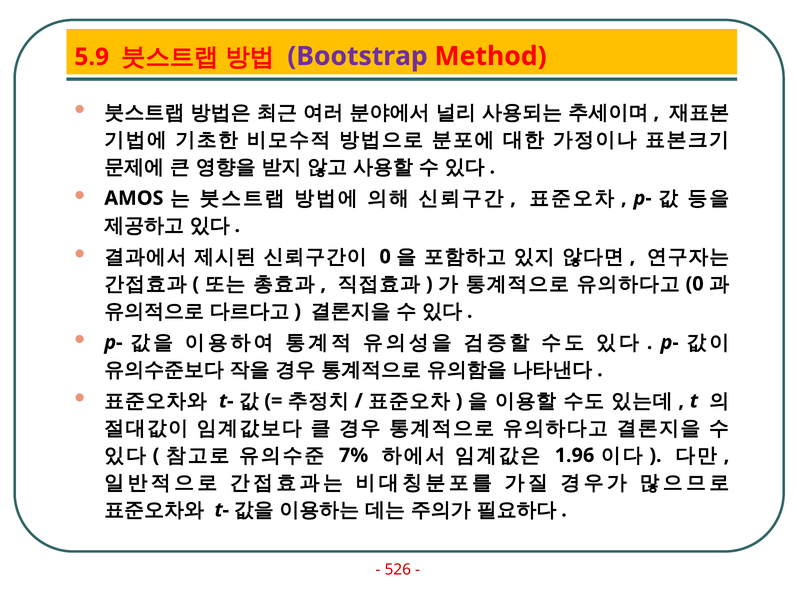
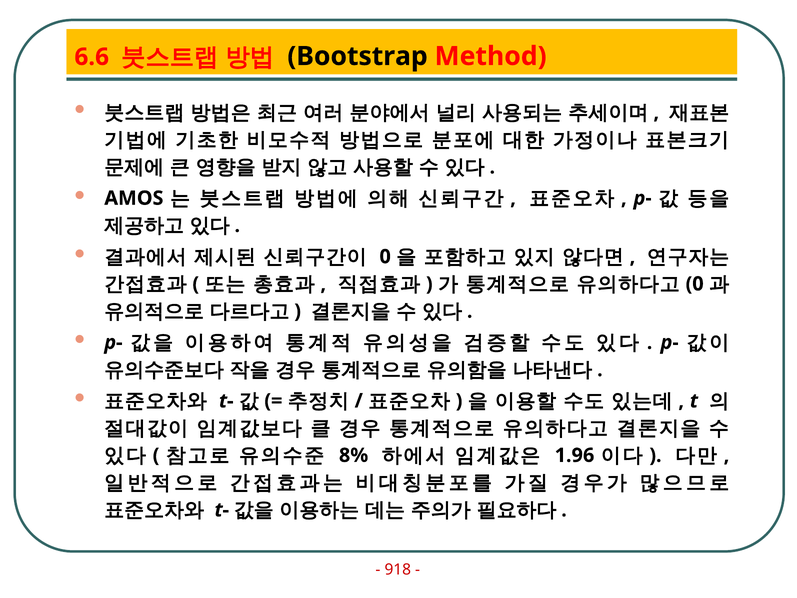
5.9: 5.9 -> 6.6 (92, 57)
Bootstrap colour: purple -> black (358, 56)
7%: 7% -> 8% (354, 455)
526: 526 -> 918 (398, 570)
